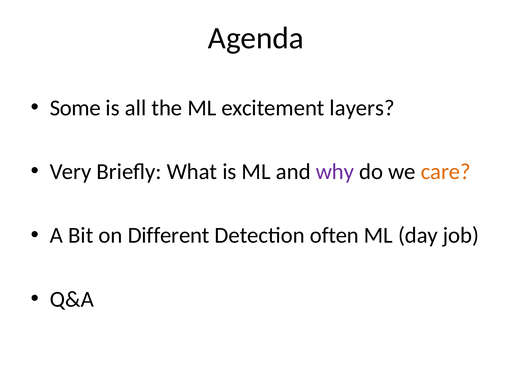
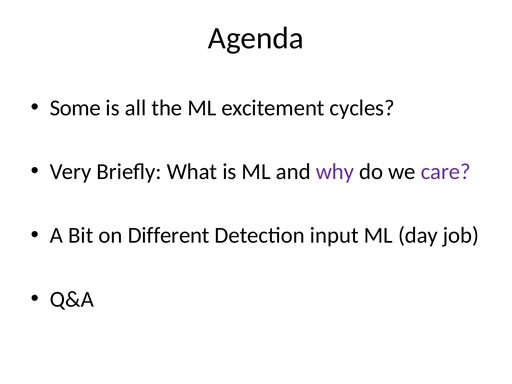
layers: layers -> cycles (362, 108)
care colour: orange -> purple (446, 172)
often: often -> input (334, 235)
